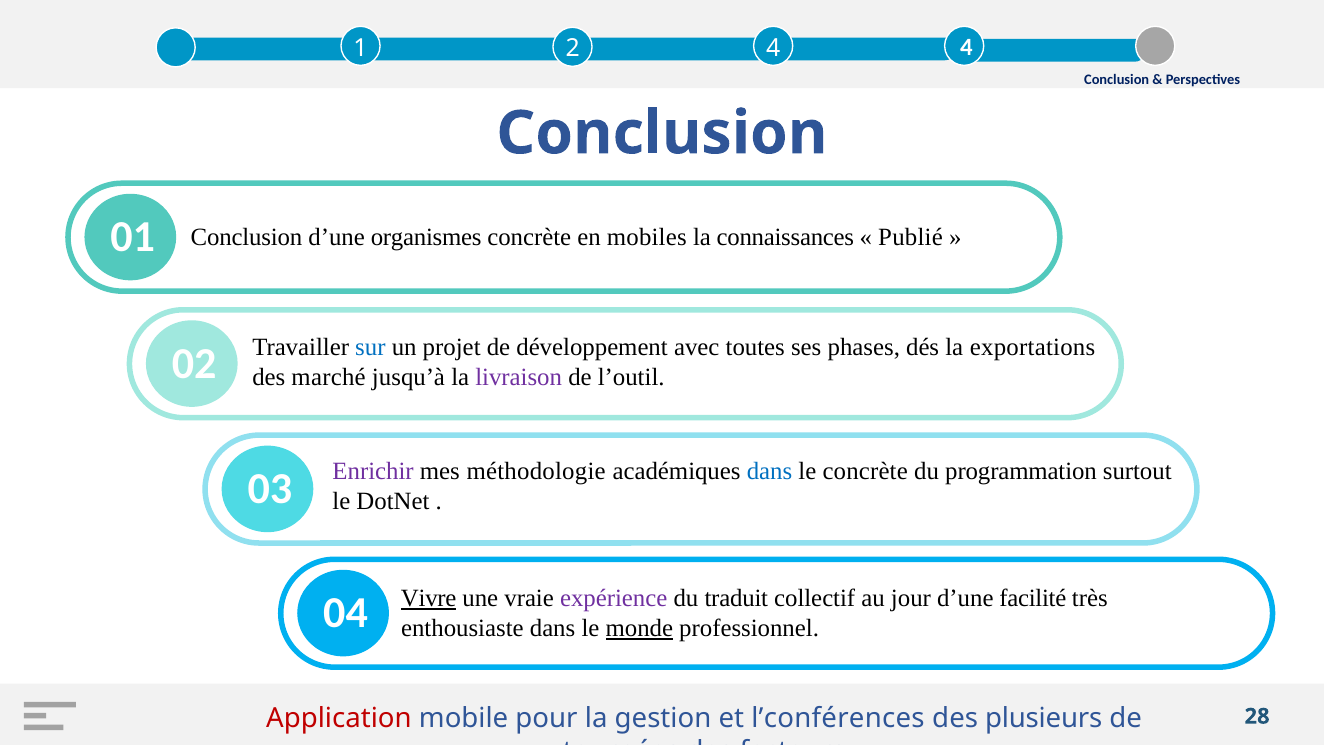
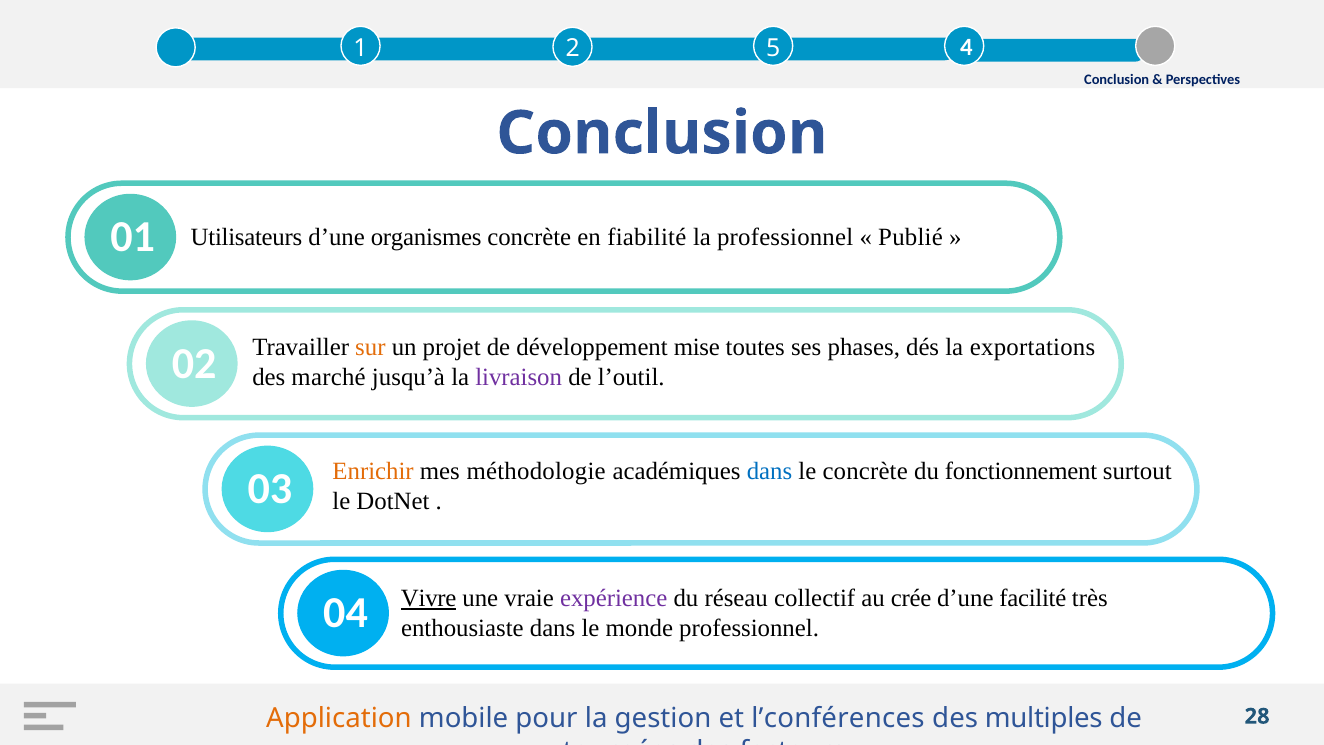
2 4: 4 -> 5 (773, 49)
Conclusion: Conclusion -> Utilisateurs (247, 237)
mobiles: mobiles -> fiabilité (647, 237)
la connaissances: connaissances -> professionnel (785, 237)
sur colour: blue -> orange (370, 348)
avec: avec -> mise (697, 348)
Enrichir colour: purple -> orange (373, 472)
programmation: programmation -> fonctionnement (1021, 472)
traduit: traduit -> réseau (736, 598)
jour: jour -> crée (911, 598)
monde underline: present -> none (639, 628)
Application colour: red -> orange (339, 718)
plusieurs: plusieurs -> multiples (1044, 718)
